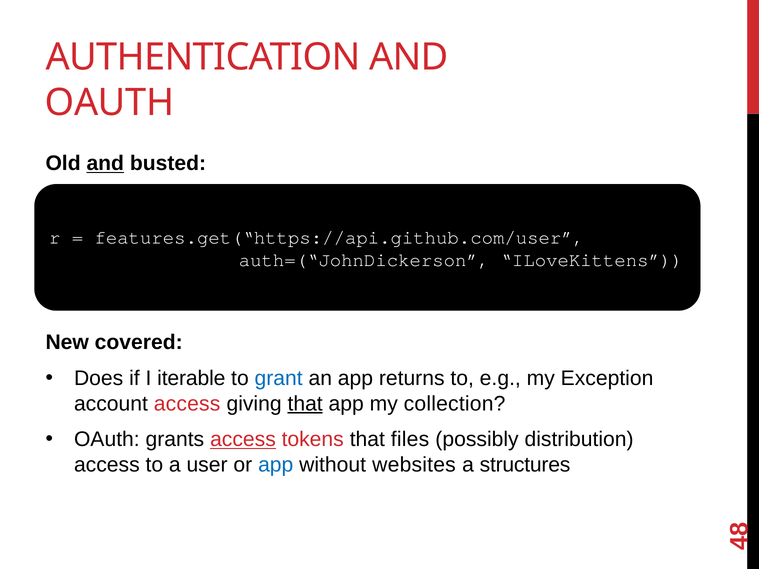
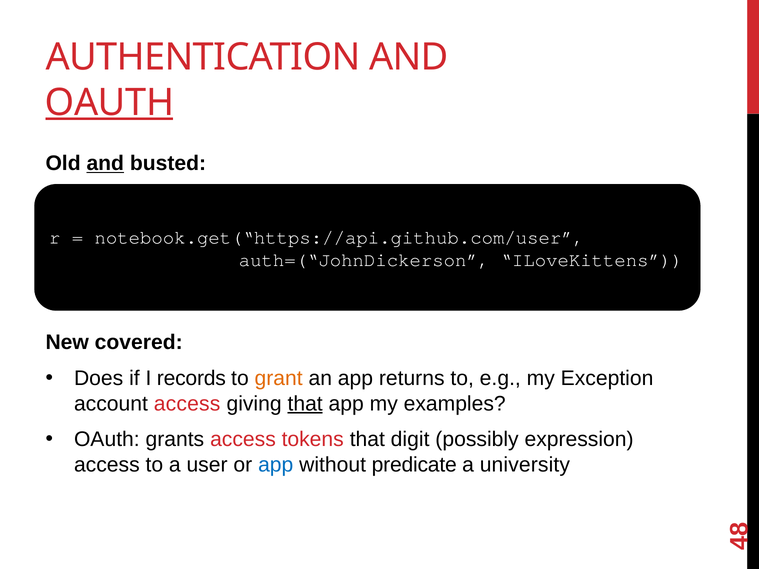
OAUTH underline: none -> present (110, 103)
features.get(“https://api.github.com/user: features.get(“https://api.github.com/user -> notebook.get(“https://api.github.com/user (339, 237)
iterable: iterable -> records (191, 379)
grant colour: blue -> orange (279, 379)
collection: collection -> examples (455, 404)
access underline: present -> none (243, 440)
files: files -> digit (410, 440)
distribution: distribution -> expression (579, 440)
websites: websites -> predicate (414, 465)
structures: structures -> university (525, 465)
